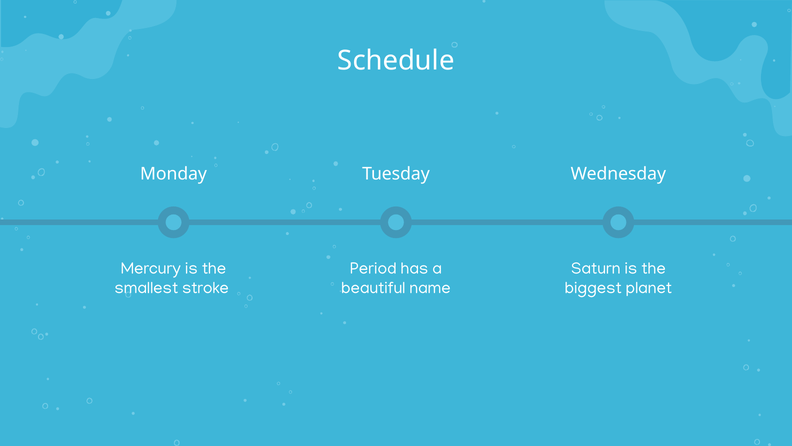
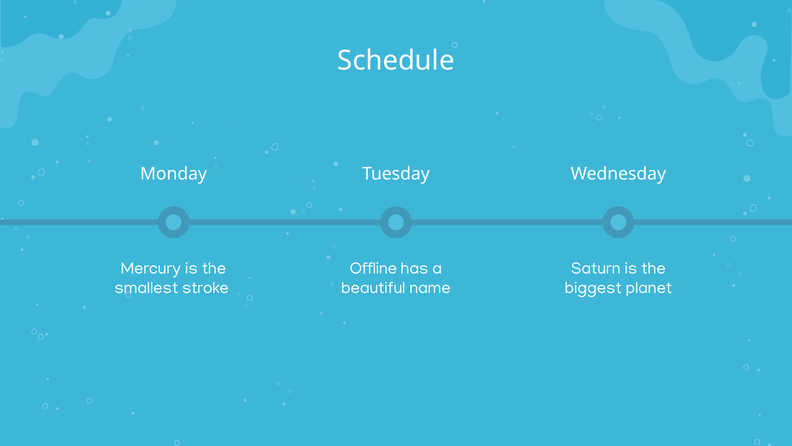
Period: Period -> Offline (373, 268)
